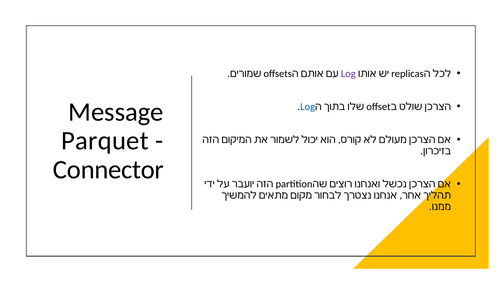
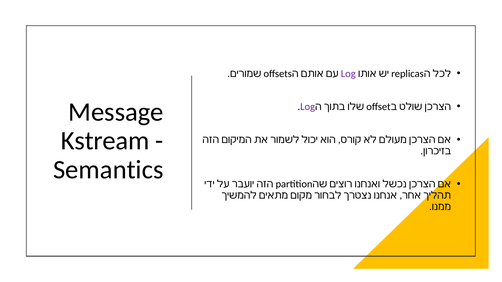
Log colour: blue -> purple (308, 107)
Parquet: Parquet -> Kstream (105, 141)
Connector: Connector -> Semantics (108, 170)
